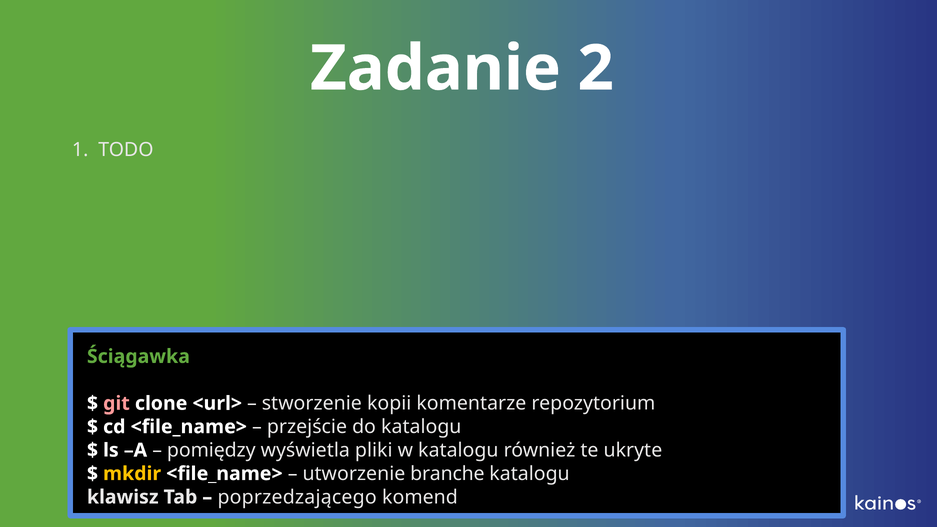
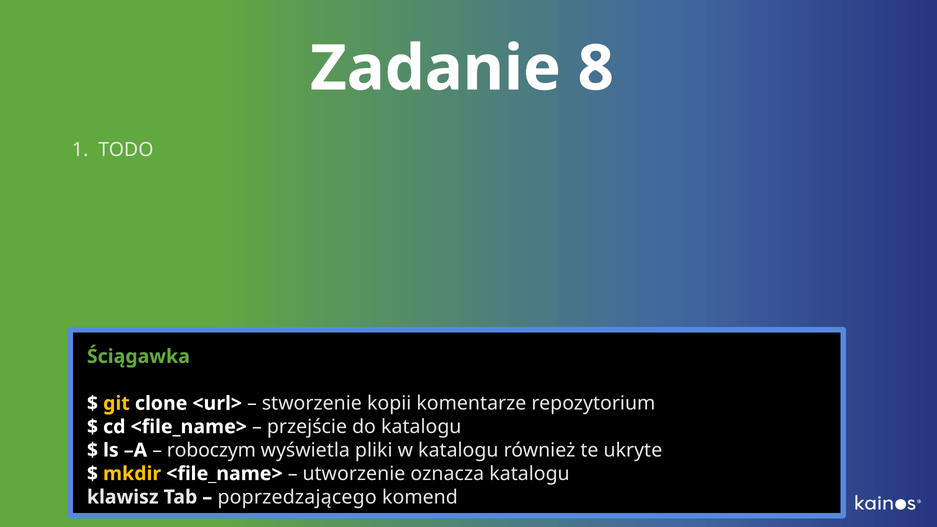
2: 2 -> 8 (596, 69)
git colour: pink -> yellow (116, 403)
pomiędzy: pomiędzy -> roboczym (211, 450)
branche: branche -> oznacza (447, 474)
